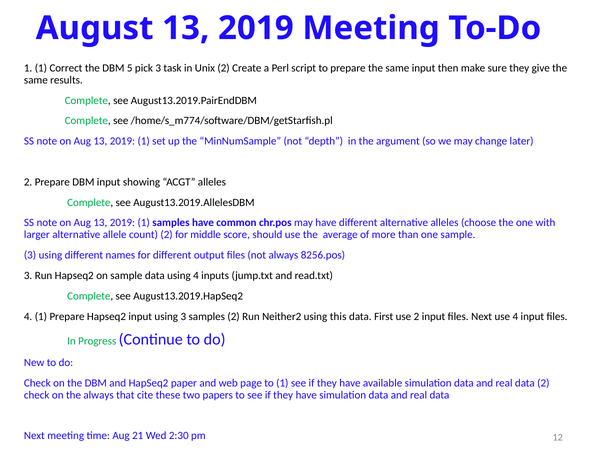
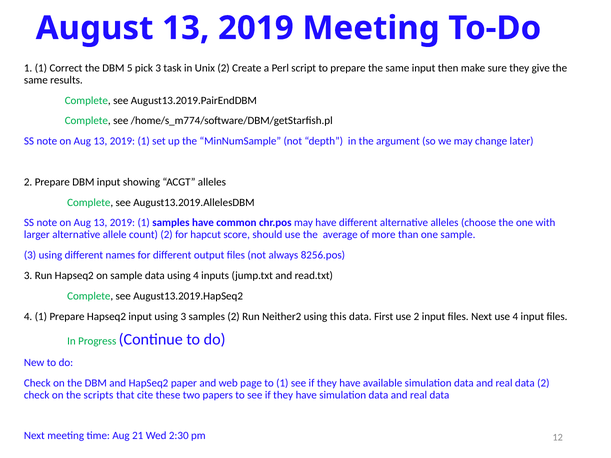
middle: middle -> hapcut (206, 235)
the always: always -> scripts (99, 395)
